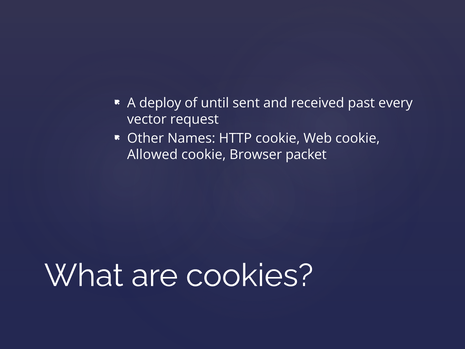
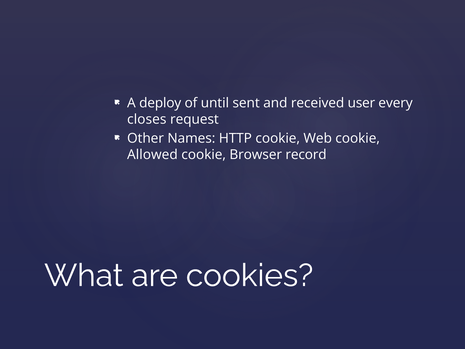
past: past -> user (361, 103)
vector: vector -> closes (147, 119)
packet: packet -> record (306, 155)
